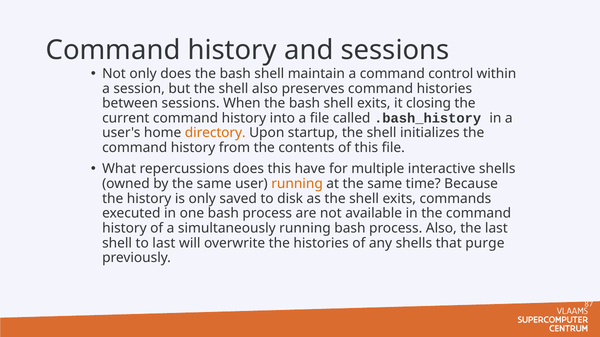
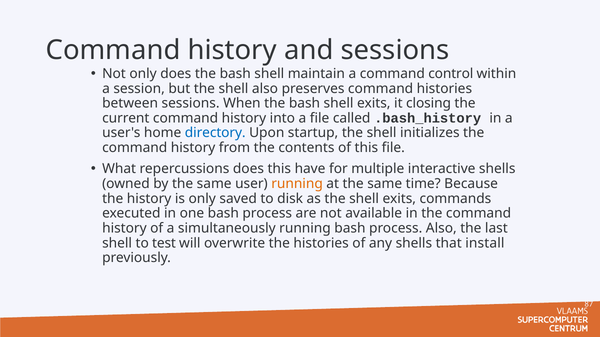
directory colour: orange -> blue (215, 133)
to last: last -> test (164, 243)
purge: purge -> install (485, 243)
